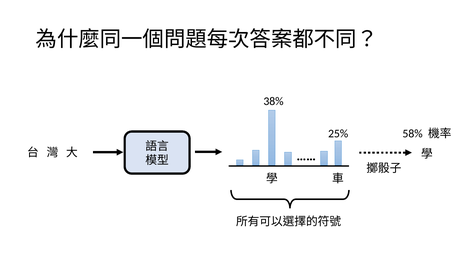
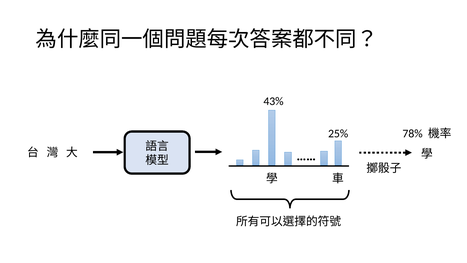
38%: 38% -> 43% (274, 101)
58%: 58% -> 78% (413, 133)
